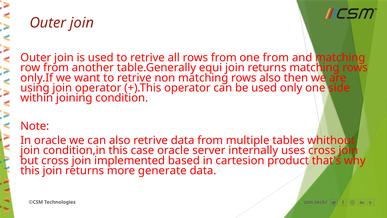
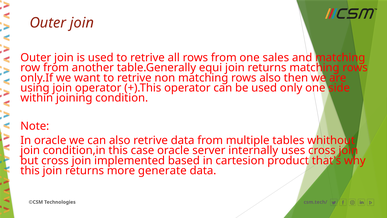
one from: from -> sales (276, 58)
